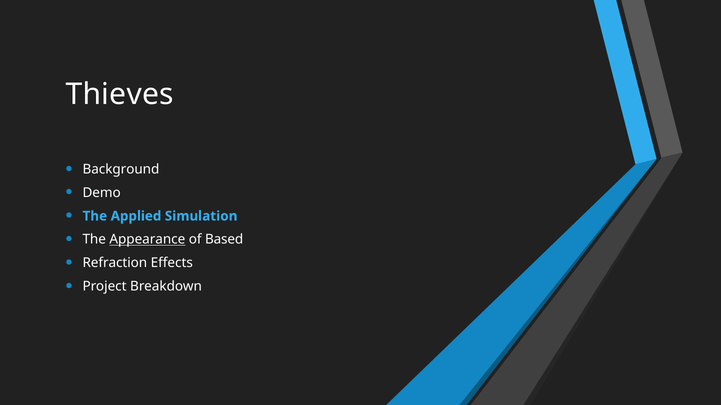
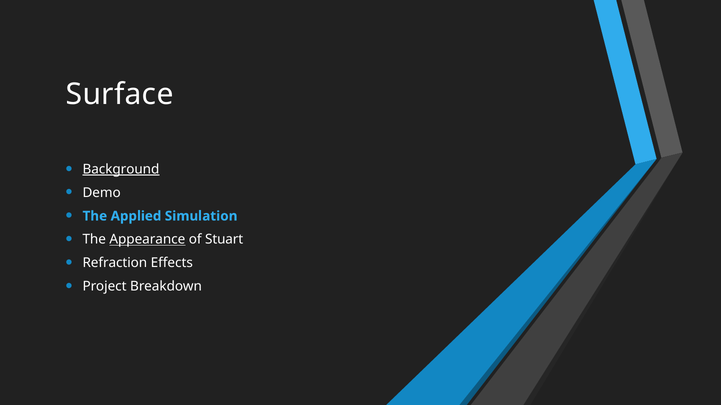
Thieves: Thieves -> Surface (120, 94)
Background underline: none -> present (121, 169)
Based: Based -> Stuart (224, 240)
